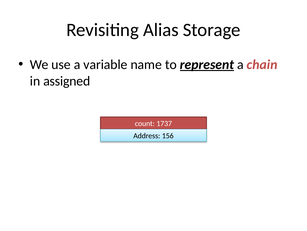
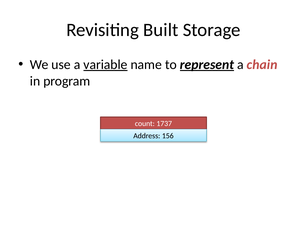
Alias: Alias -> Built (161, 30)
variable underline: none -> present (105, 64)
assigned: assigned -> program (67, 81)
